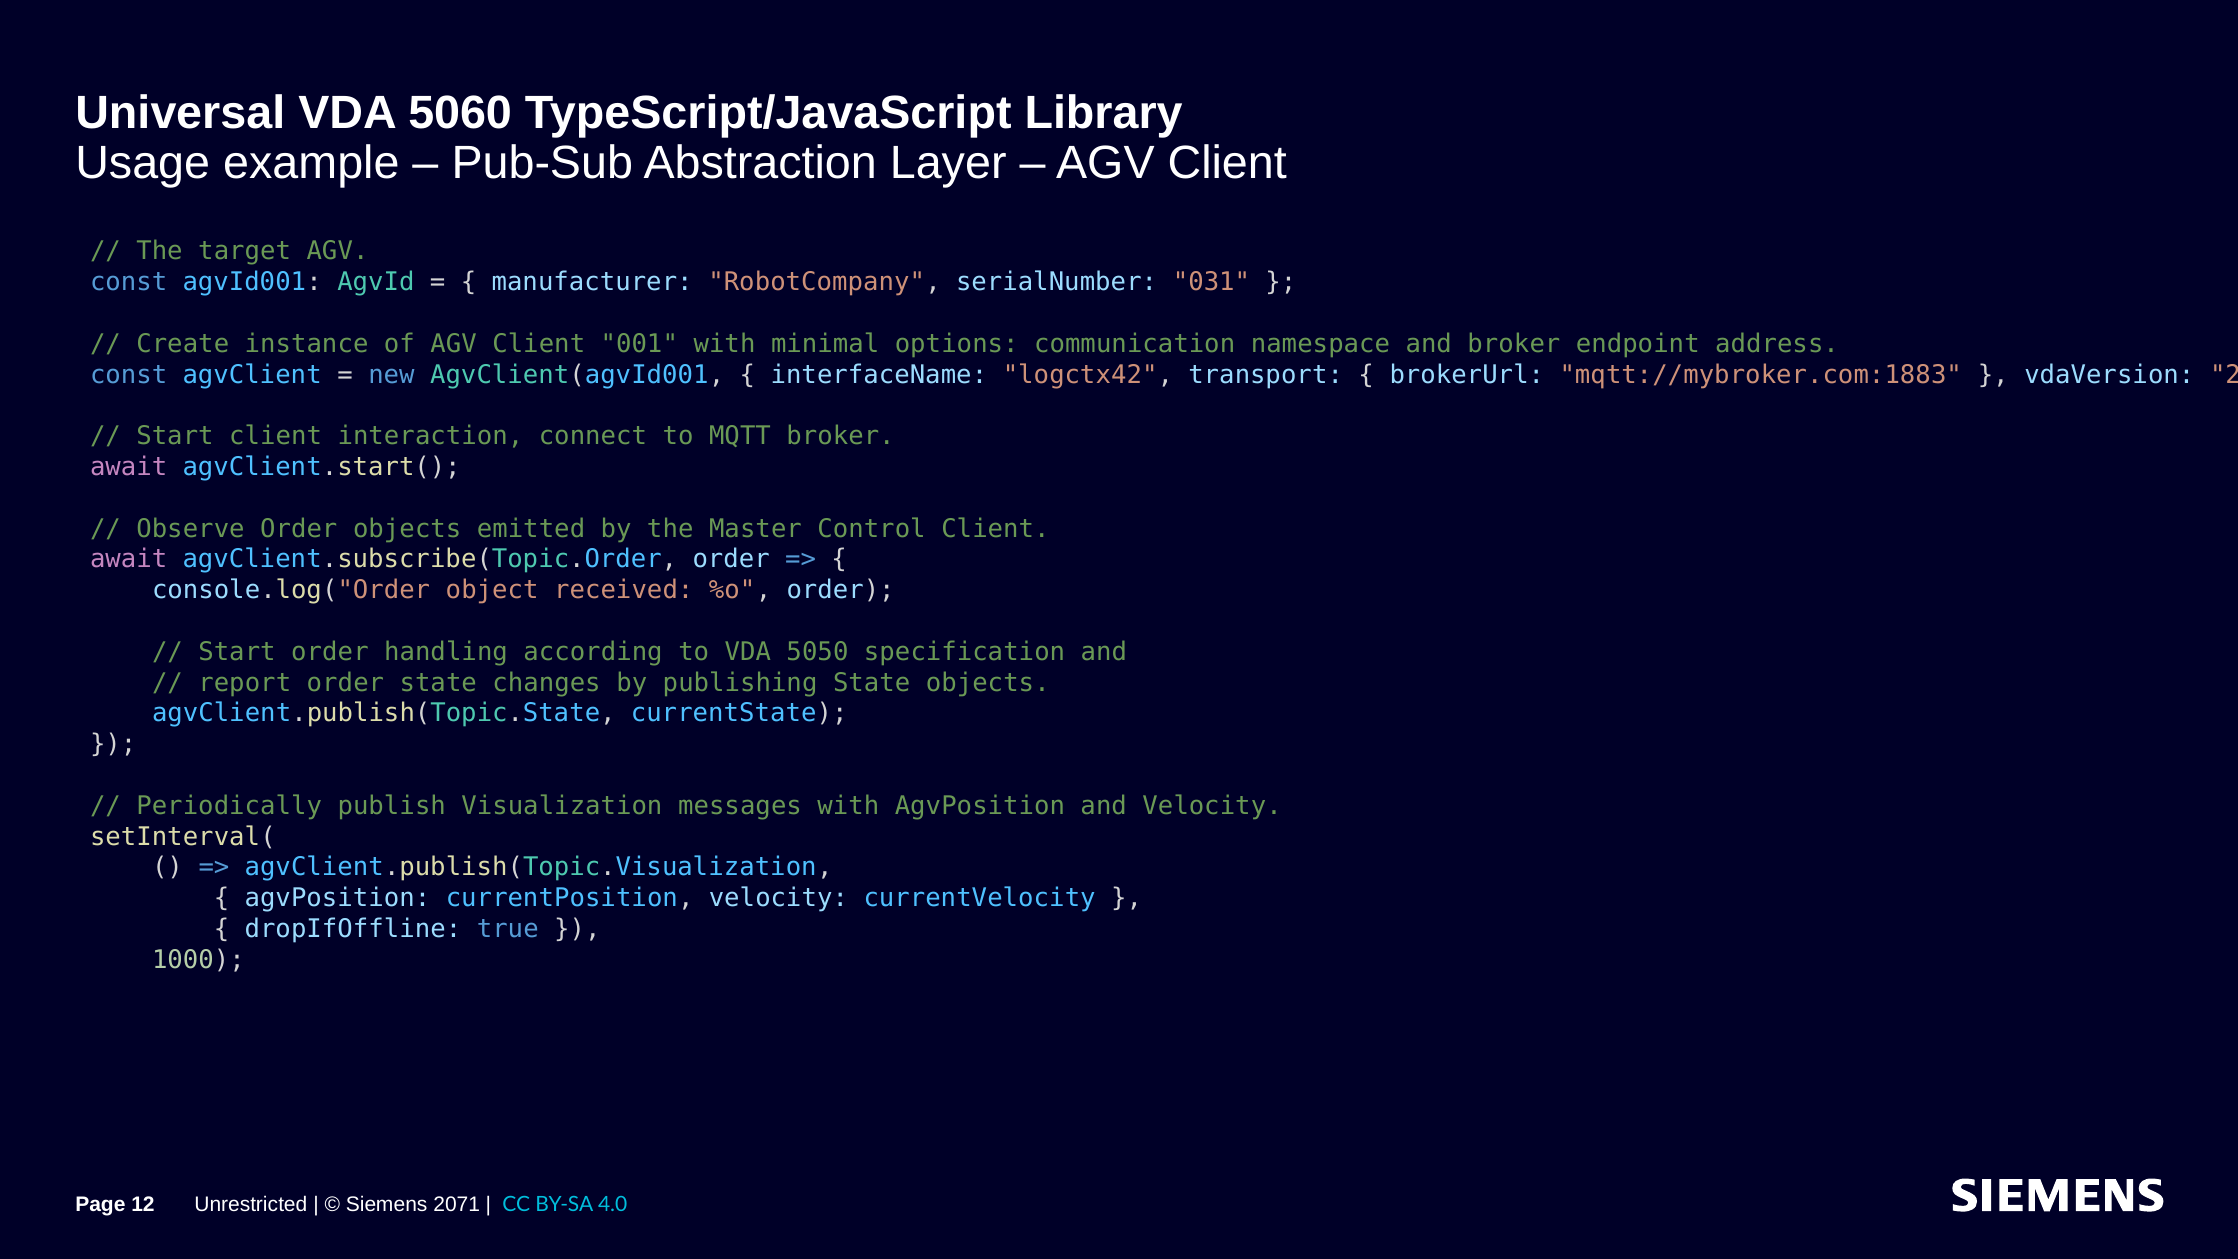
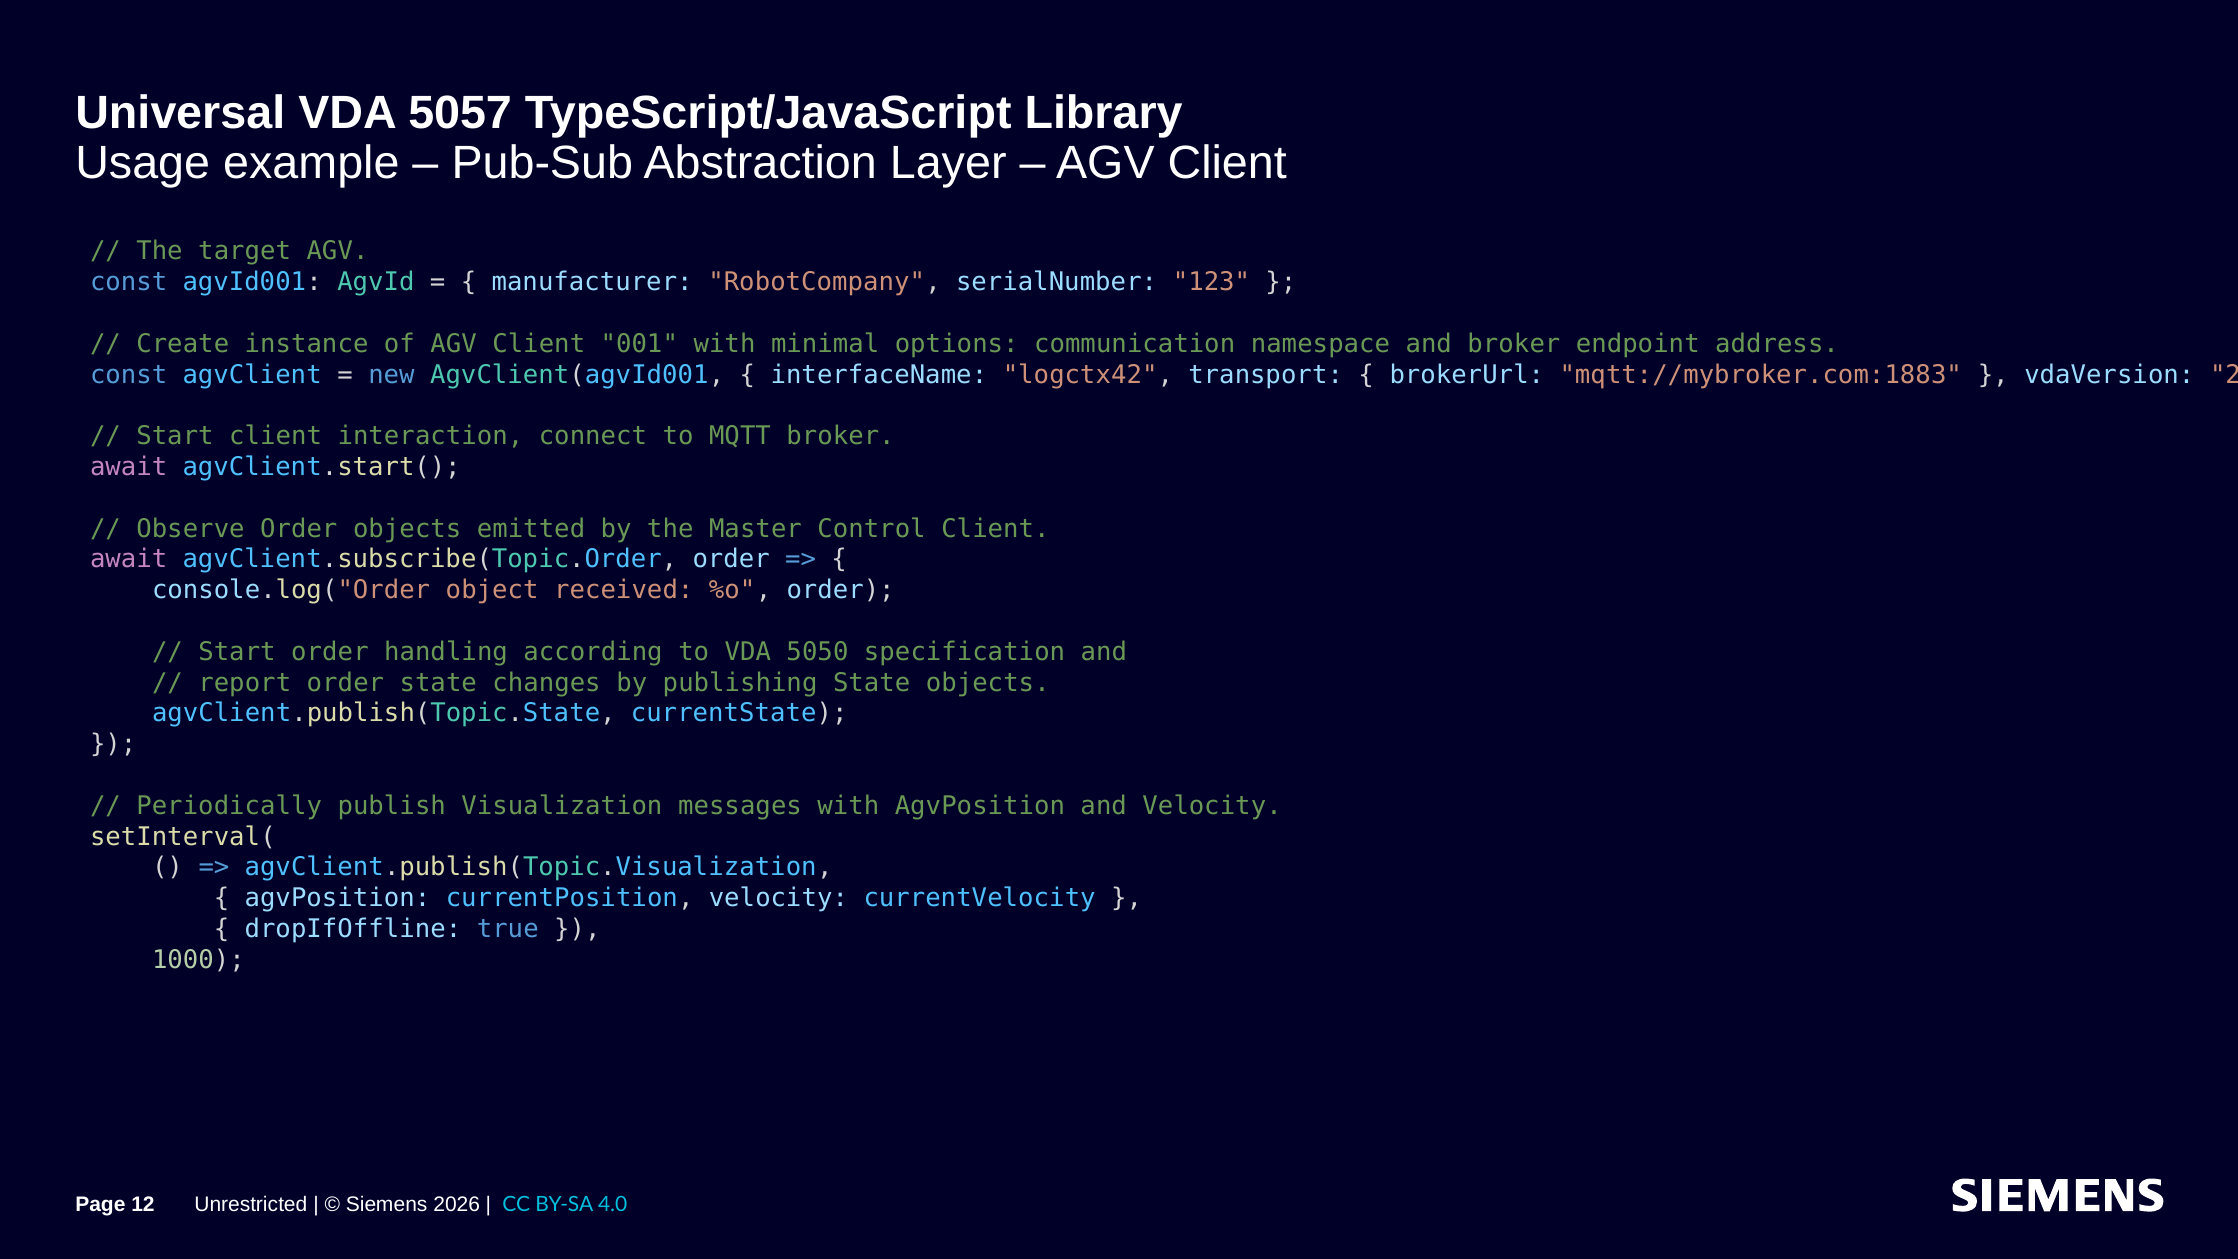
5060: 5060 -> 5057 (460, 113)
031: 031 -> 123 (1211, 282)
2071: 2071 -> 2026 (457, 1204)
